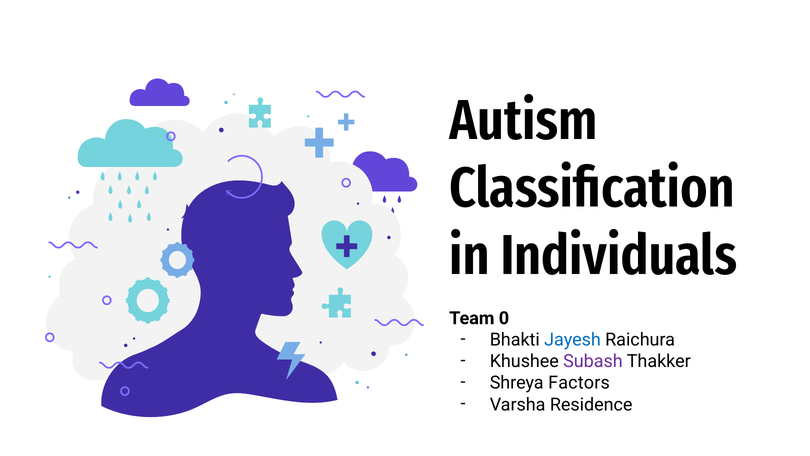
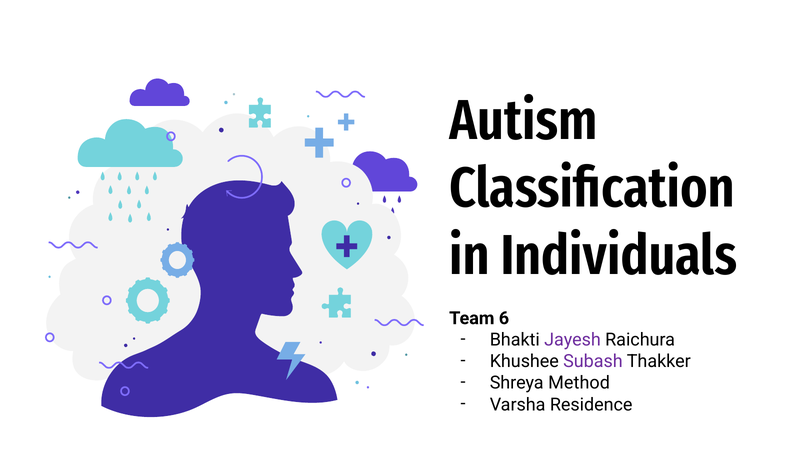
0: 0 -> 6 (504, 318)
Jayesh colour: blue -> purple (573, 340)
Factors: Factors -> Method (579, 383)
